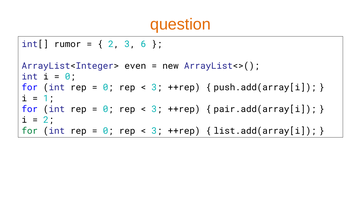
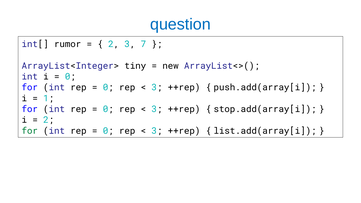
question colour: orange -> blue (180, 24)
6: 6 -> 7 (143, 44)
even: even -> tiny (135, 66)
pair.add(array[i: pair.add(array[i -> stop.add(array[i (265, 109)
